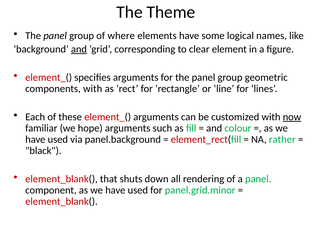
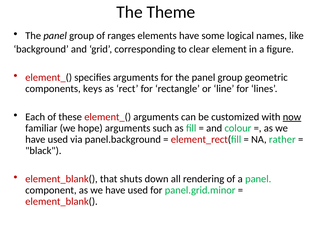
where: where -> ranges (121, 36)
and underline: present -> none (79, 49)
components with: with -> keys (93, 89)
